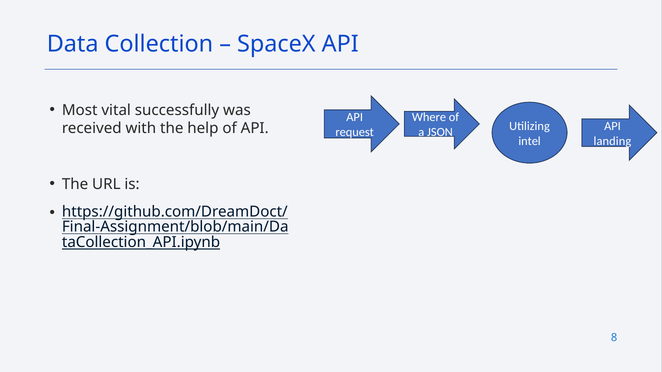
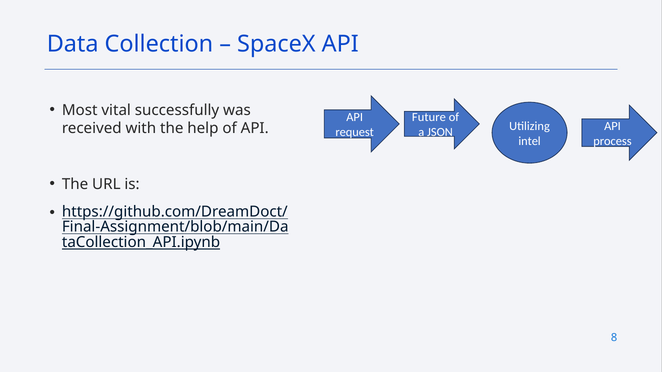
Where: Where -> Future (429, 117)
landing: landing -> process (612, 141)
